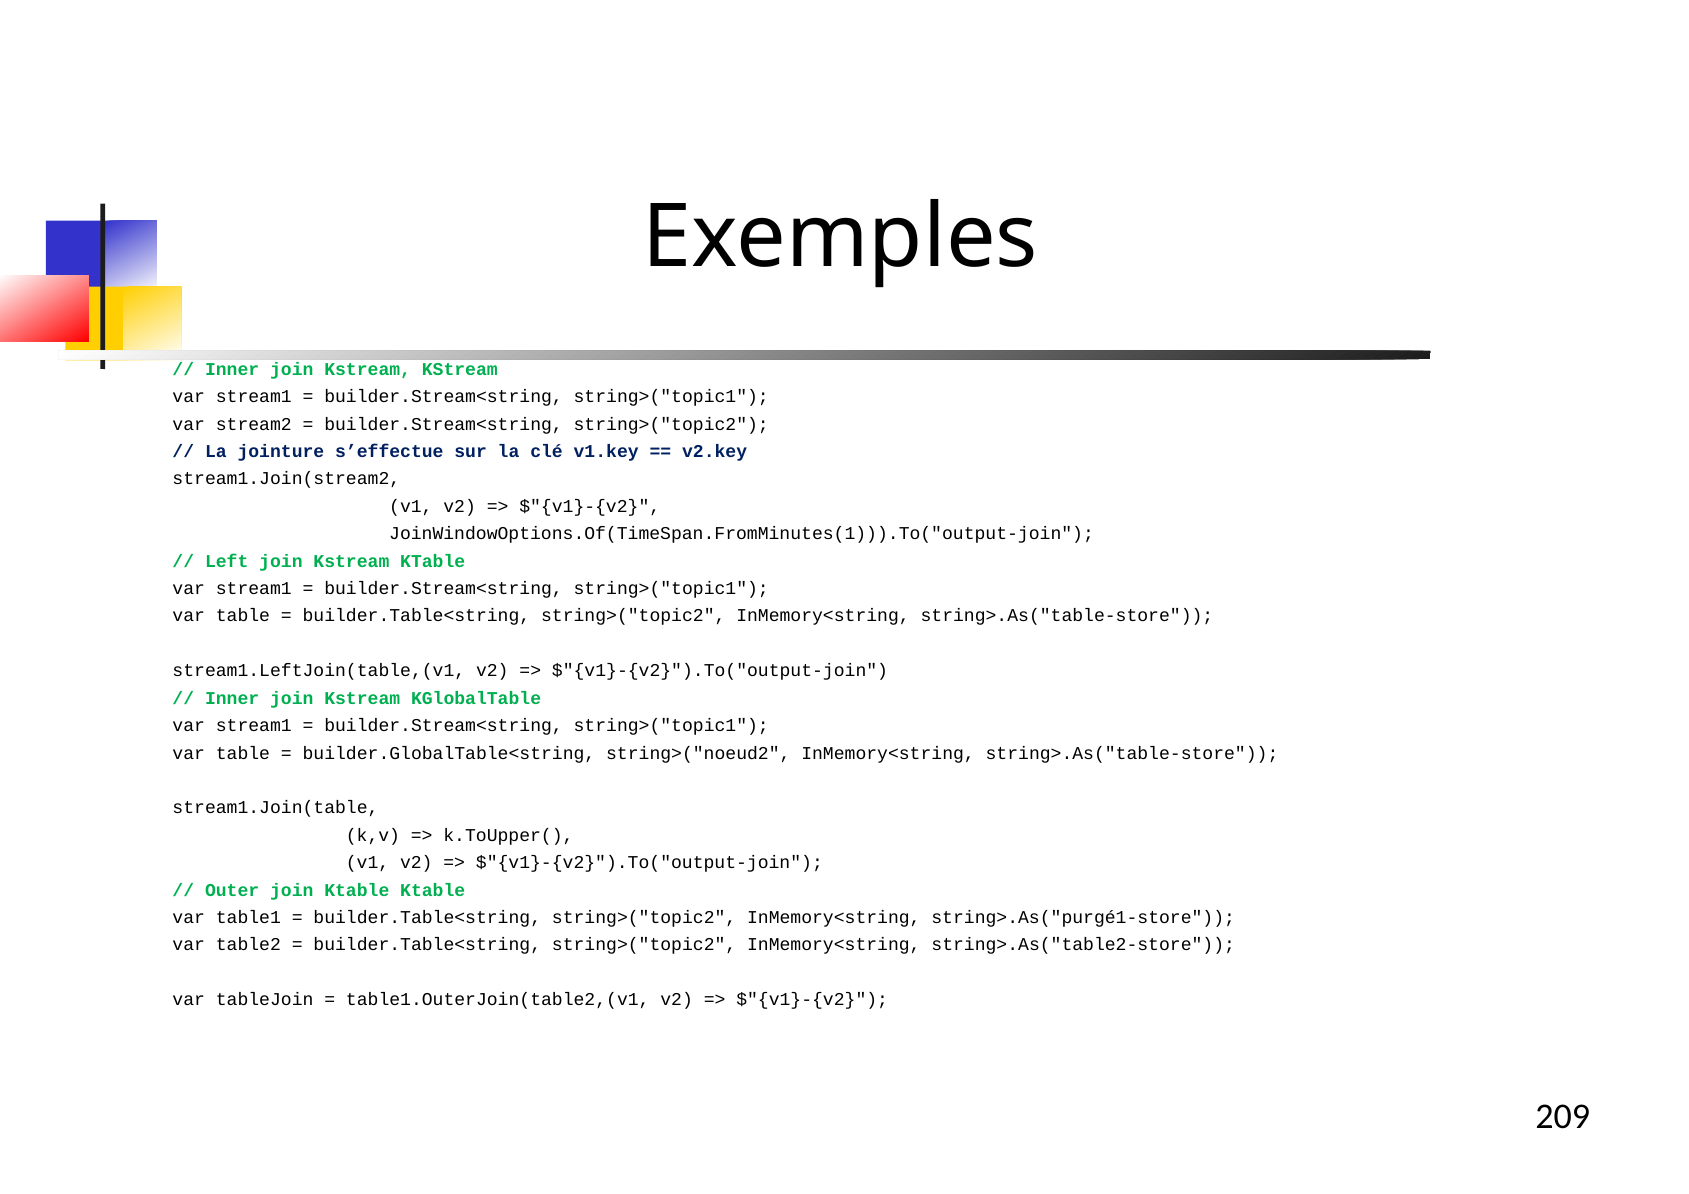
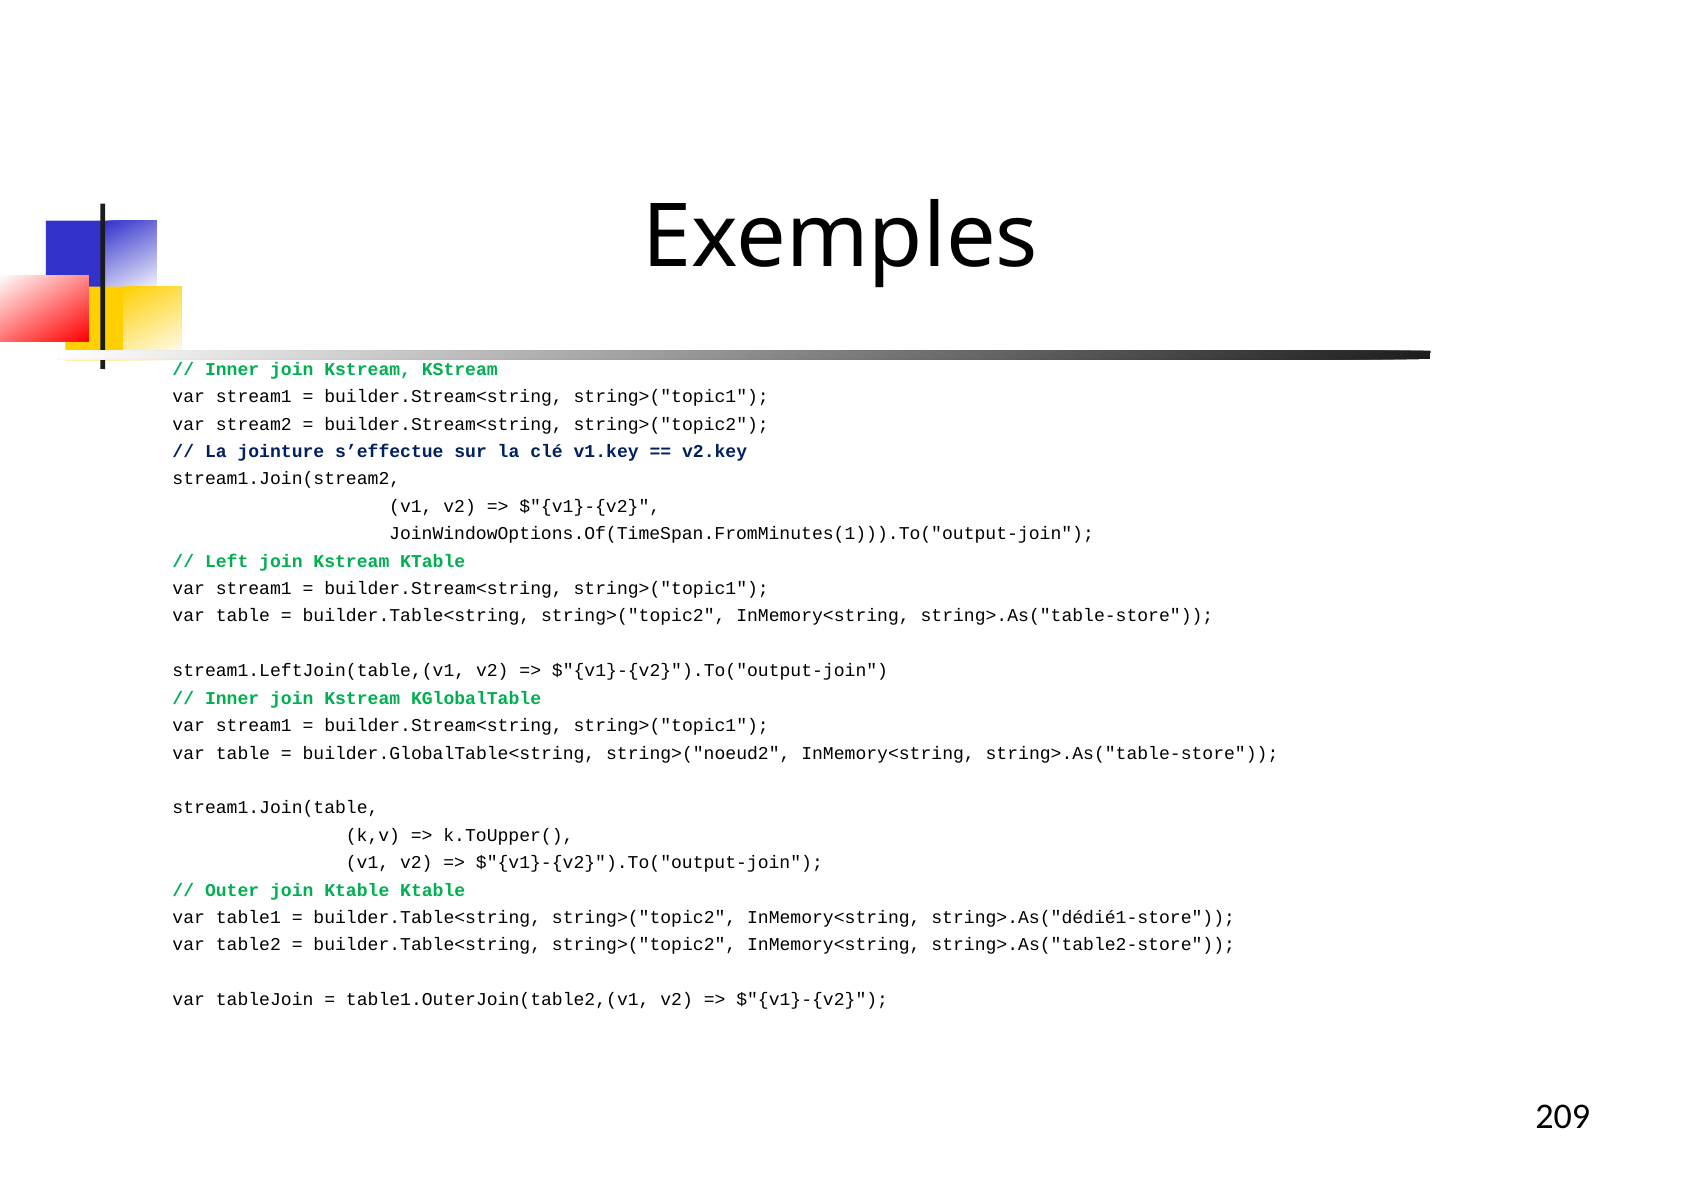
string>.As("purgé1-store: string>.As("purgé1-store -> string>.As("dédié1-store (1083, 918)
